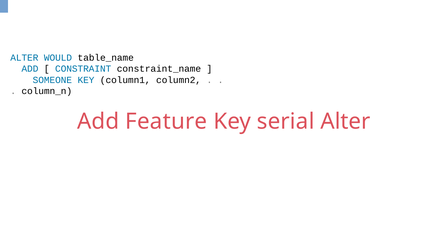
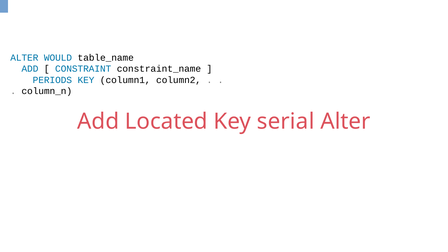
SOMEONE: SOMEONE -> PERIODS (52, 80)
Feature: Feature -> Located (166, 121)
